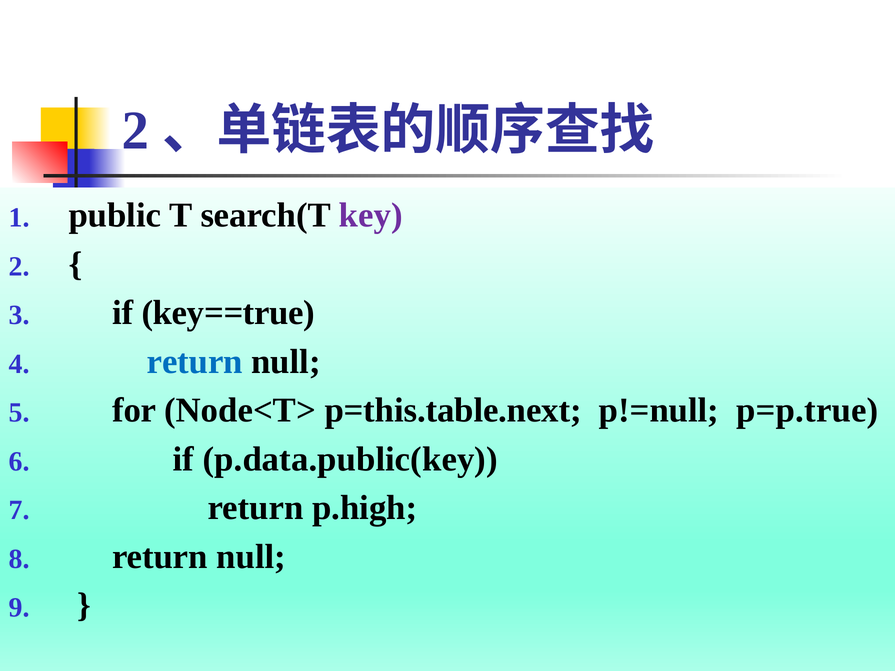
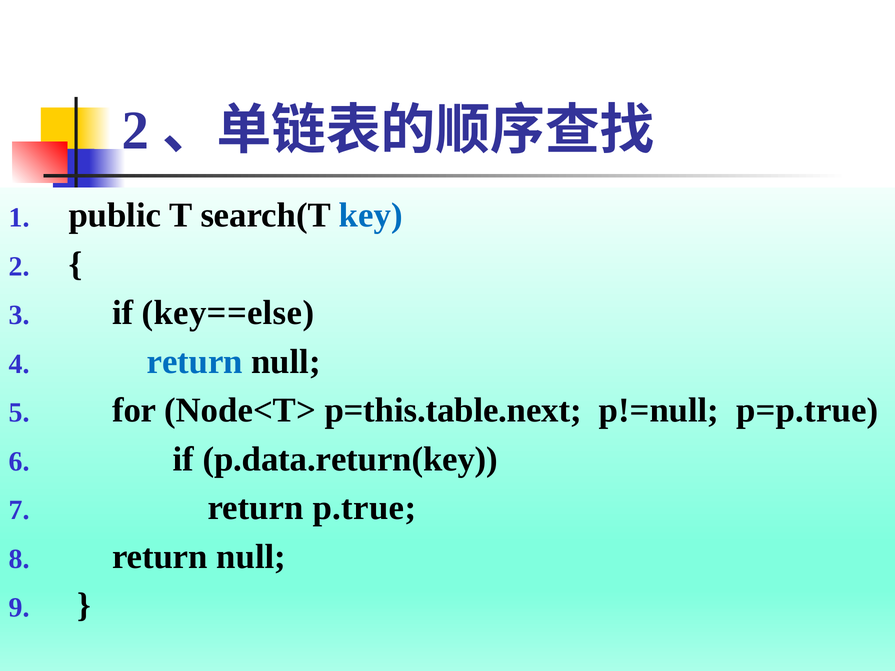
key colour: purple -> blue (371, 215)
key==true: key==true -> key==else (228, 313)
p.data.public(key: p.data.public(key -> p.data.return(key (350, 459)
p.high: p.high -> p.true (364, 508)
